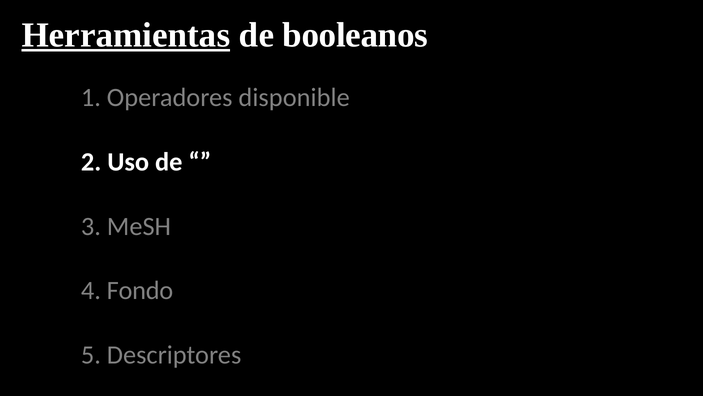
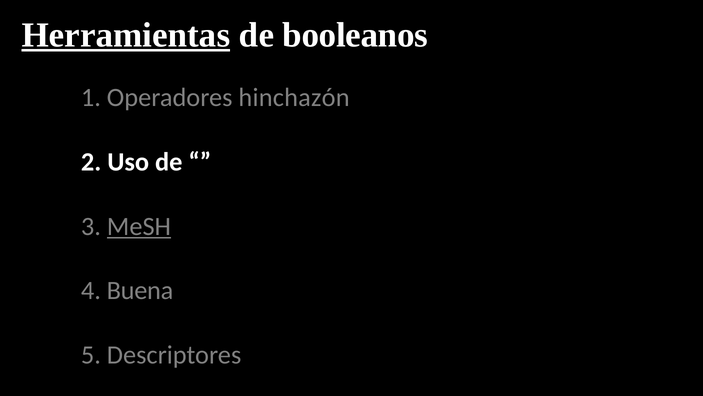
disponible: disponible -> hinchazón (294, 97)
MeSH underline: none -> present (139, 226)
Fondo: Fondo -> Buena (140, 290)
